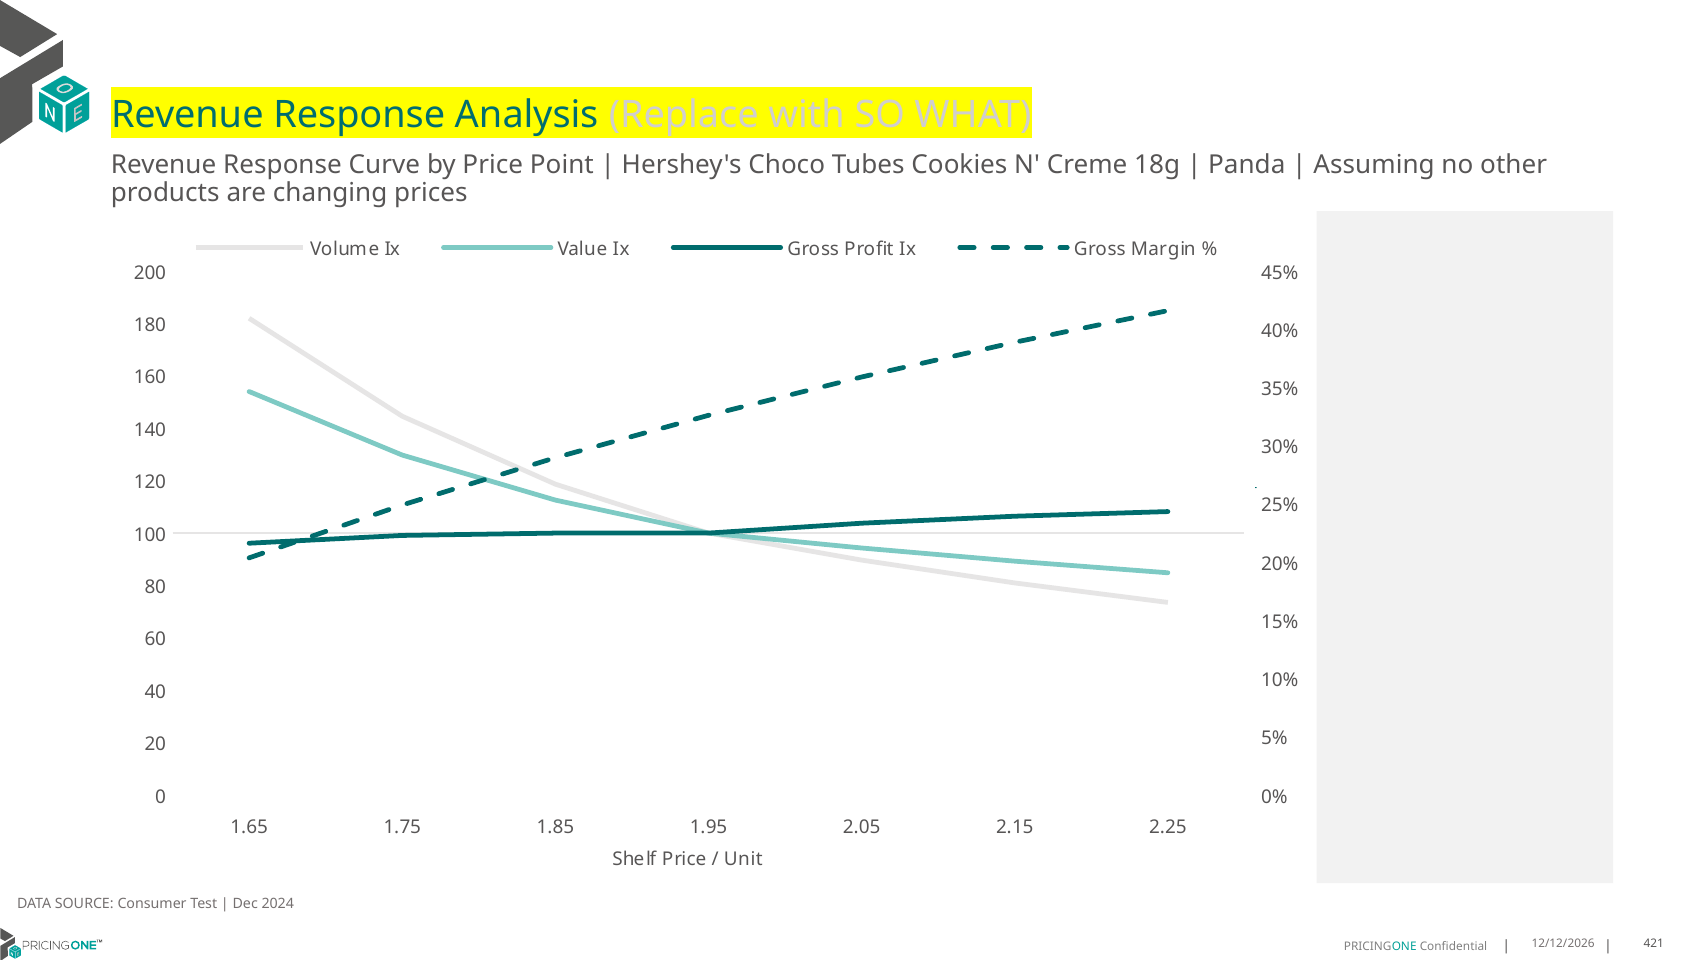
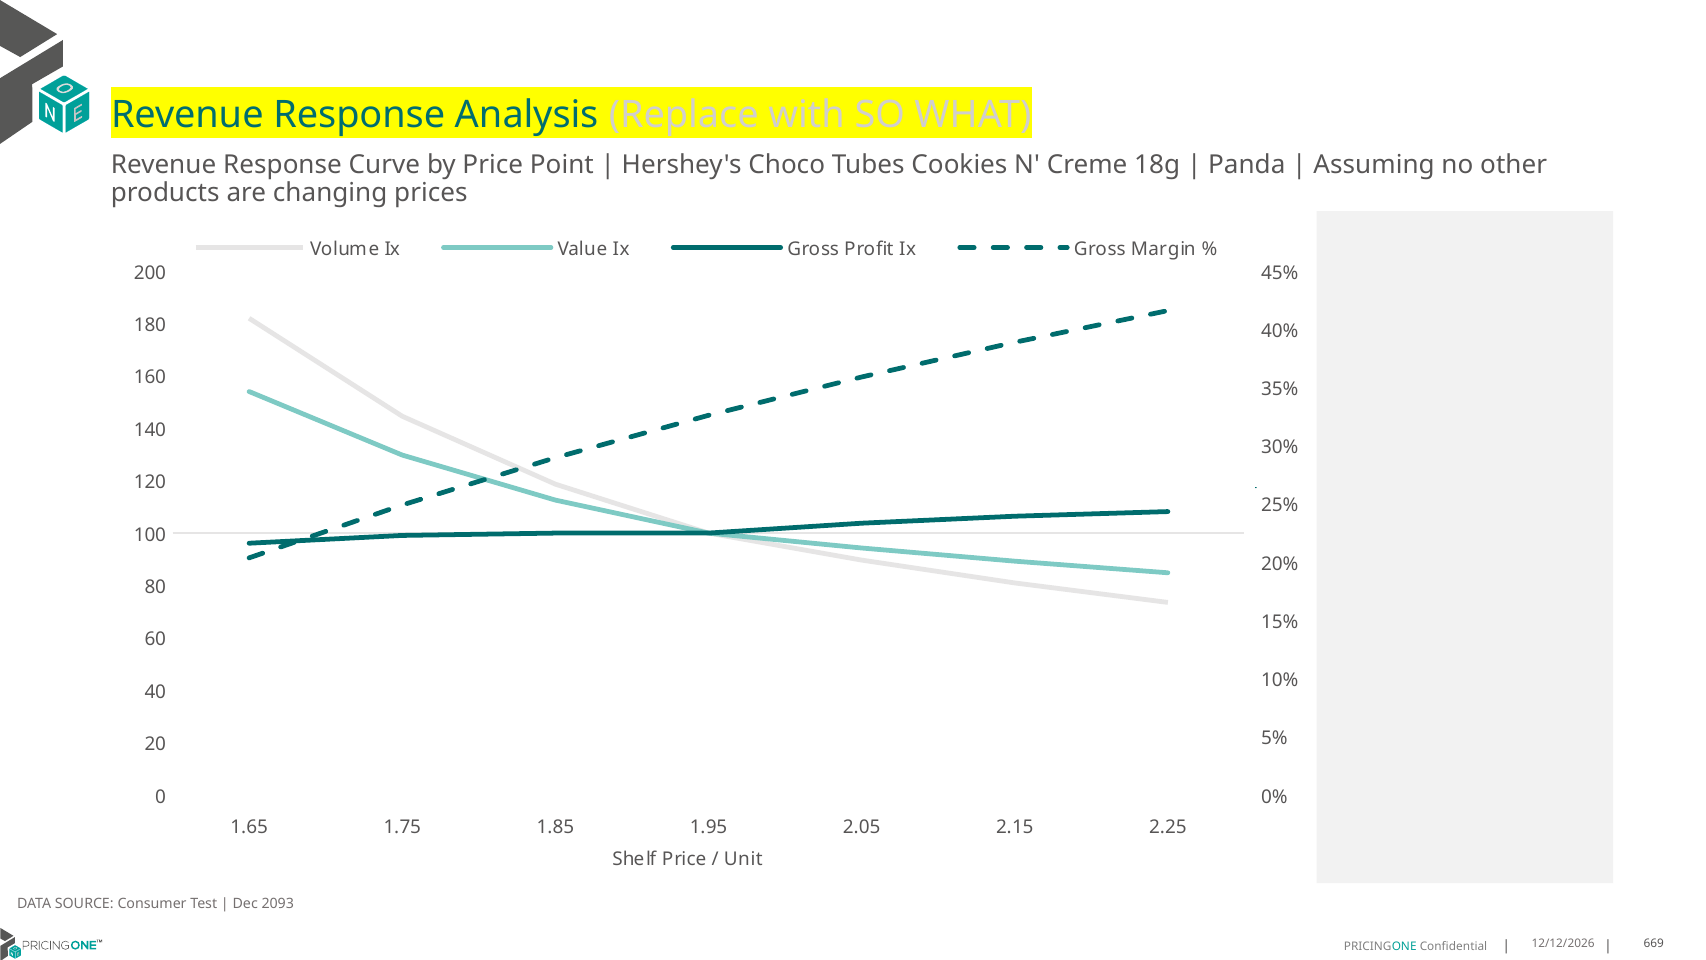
2024: 2024 -> 2093 (278, 904)
421: 421 -> 669 (1654, 944)
